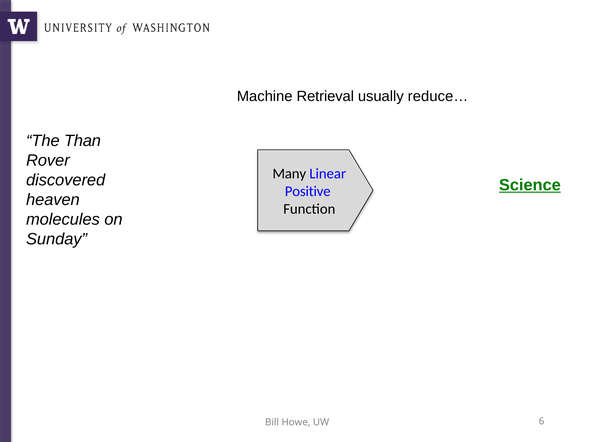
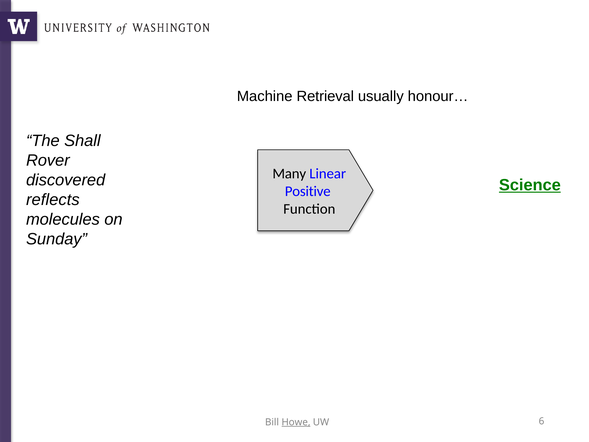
reduce…: reduce… -> honour… (438, 96)
Than: Than -> Shall (82, 141)
heaven: heaven -> reflects (53, 200)
Howe underline: none -> present (296, 422)
